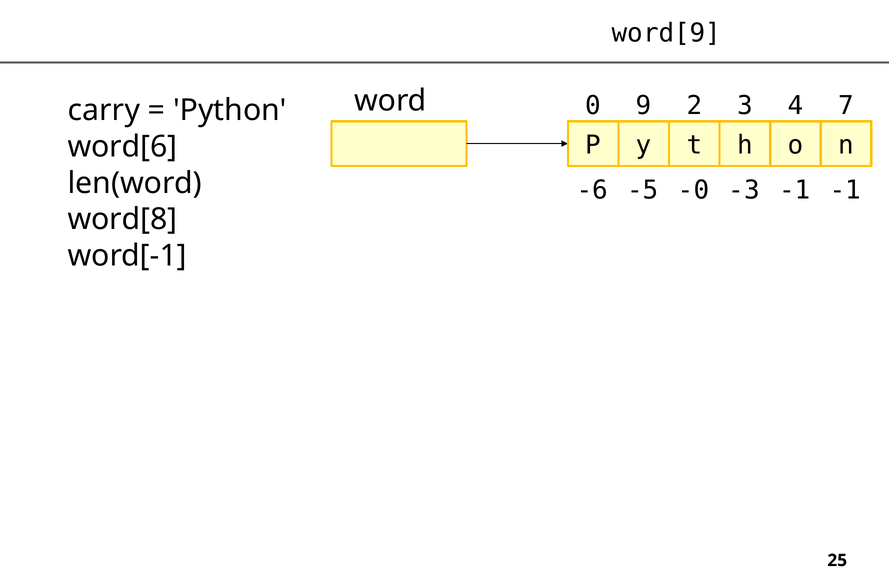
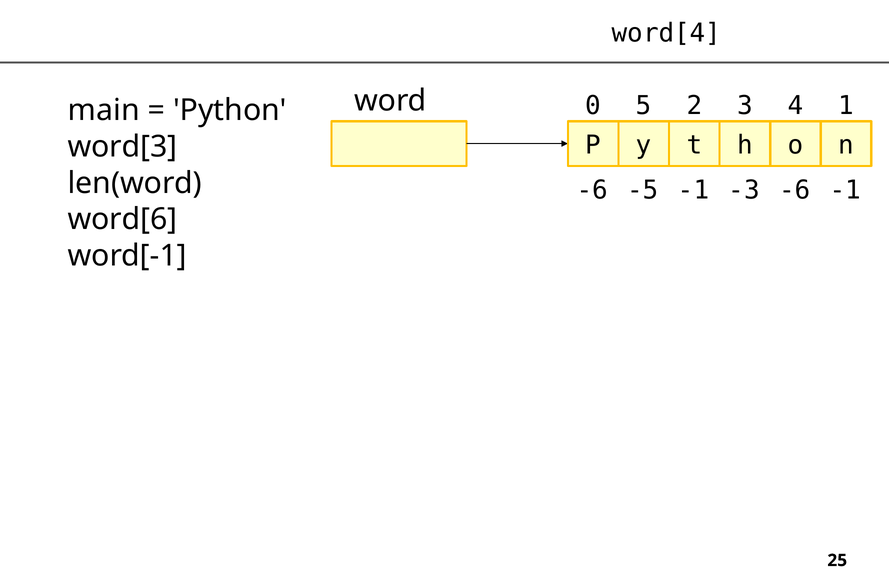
word[9: word[9 -> word[4 (666, 33)
9: 9 -> 5 (644, 106)
7: 7 -> 1 (846, 106)
carry: carry -> main (104, 110)
word[6: word[6 -> word[3 (122, 147)
-5 -0: -0 -> -1 (694, 190)
-3 -1: -1 -> -6 (795, 190)
word[8: word[8 -> word[6 (122, 219)
